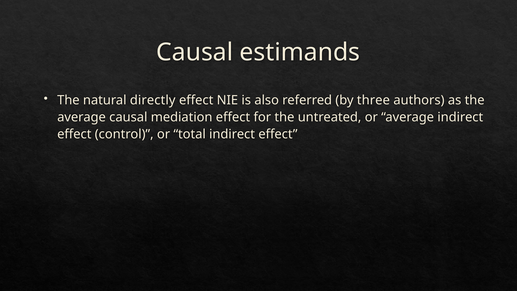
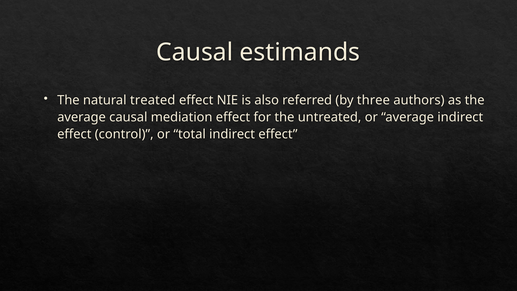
directly: directly -> treated (153, 100)
